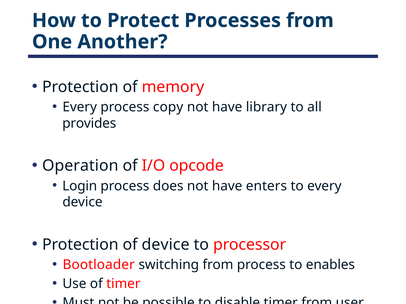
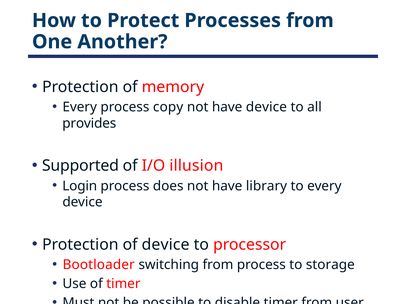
have library: library -> device (266, 107)
Operation: Operation -> Supported (80, 166)
opcode: opcode -> illusion (196, 166)
enters: enters -> library (266, 186)
enables: enables -> storage (330, 265)
